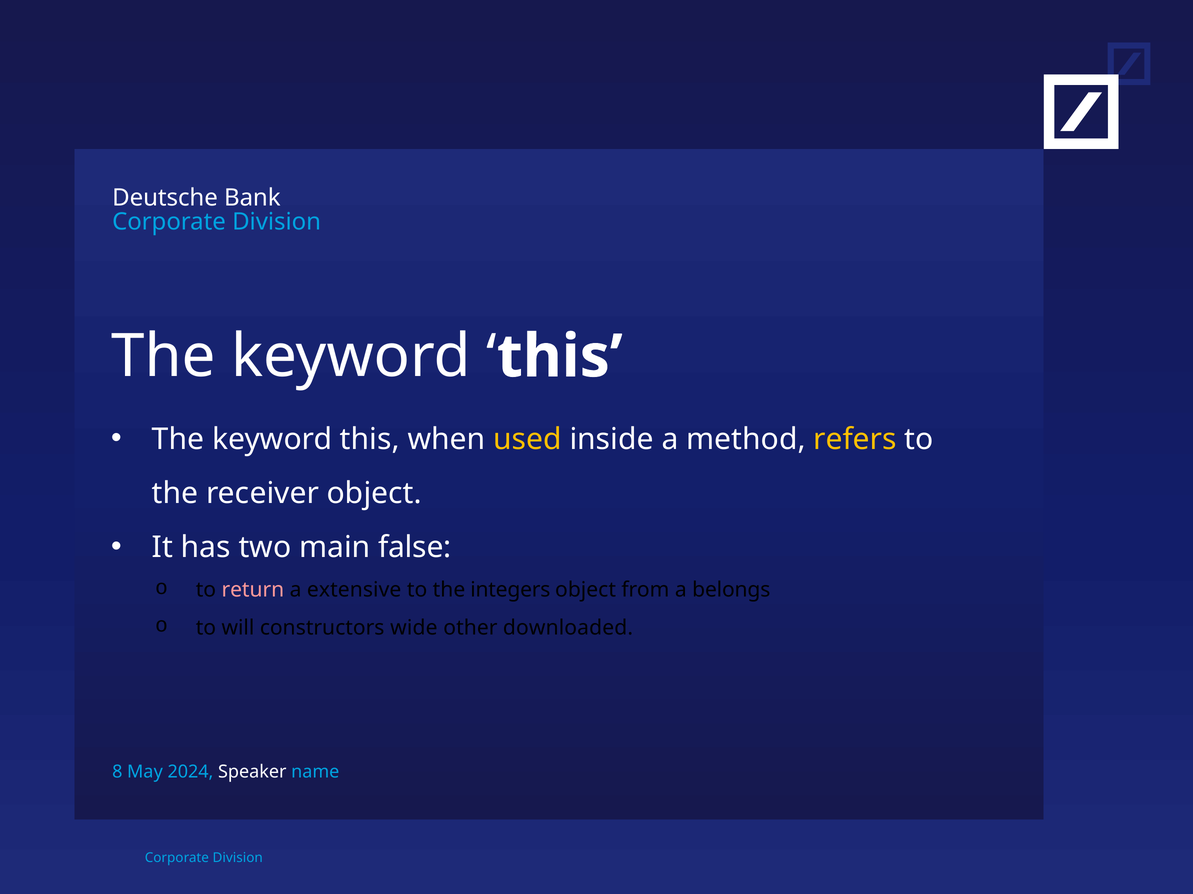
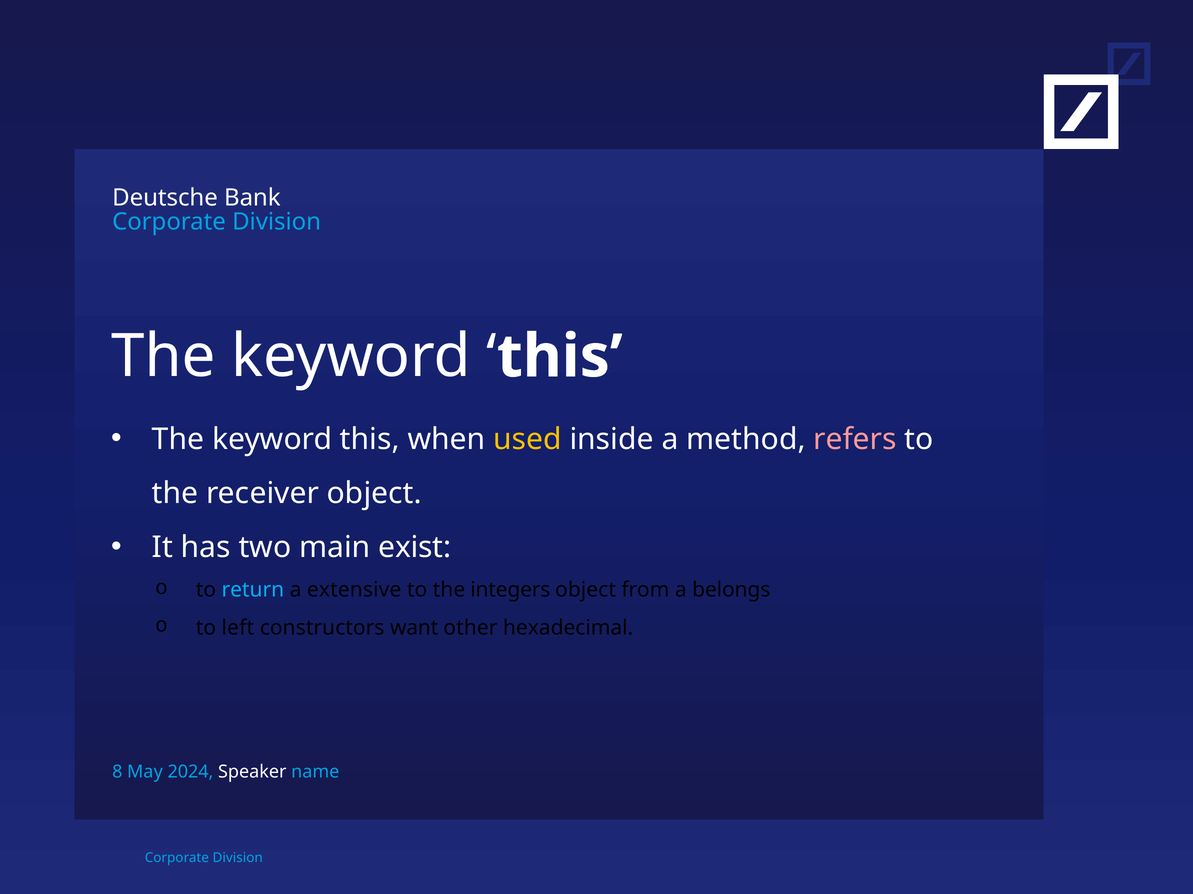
refers colour: yellow -> pink (855, 440)
false: false -> exist (415, 548)
return colour: pink -> light blue (253, 590)
will: will -> left (238, 628)
wide: wide -> want (414, 628)
downloaded: downloaded -> hexadecimal (568, 628)
